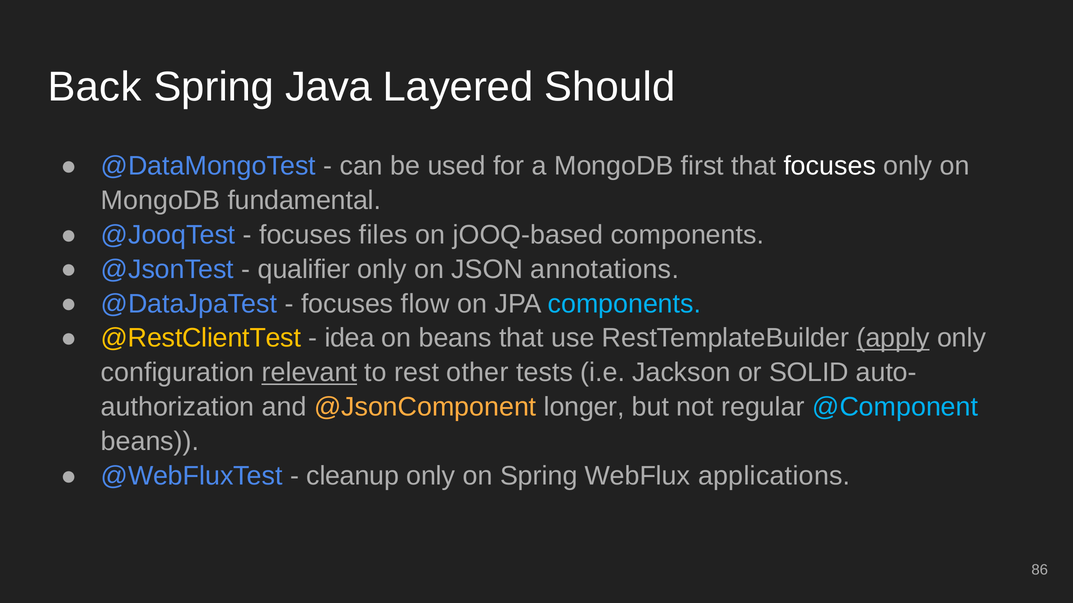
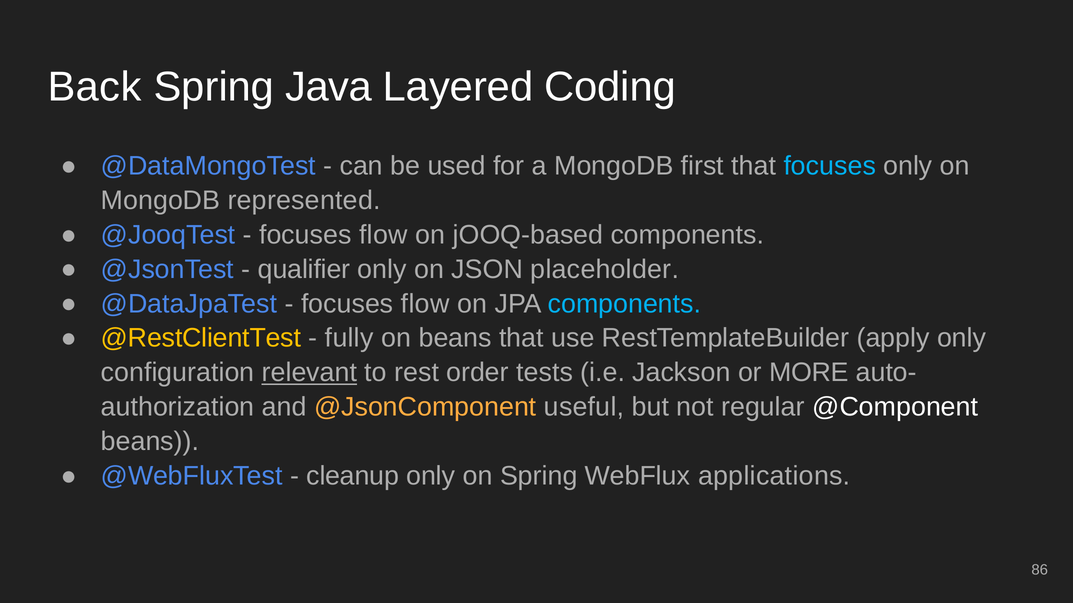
Should: Should -> Coding (610, 87)
focuses colour: white -> light blue (830, 166)
fundamental: fundamental -> represented (304, 200)
files: files -> flow (383, 235)
annotations: annotations -> placeholder (605, 269)
idea: idea -> fully (349, 338)
apply underline: present -> none (893, 338)
other: other -> order (478, 373)
SOLID: SOLID -> MORE (809, 373)
longer: longer -> useful (584, 408)
@Component colour: light blue -> white (895, 408)
